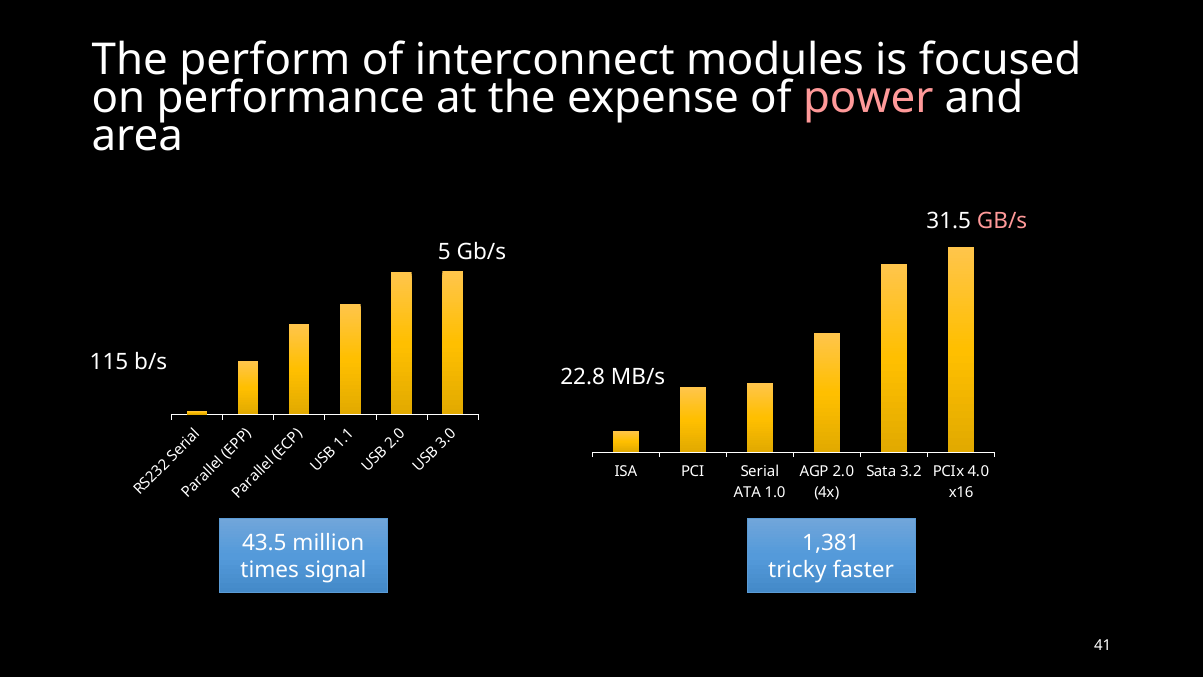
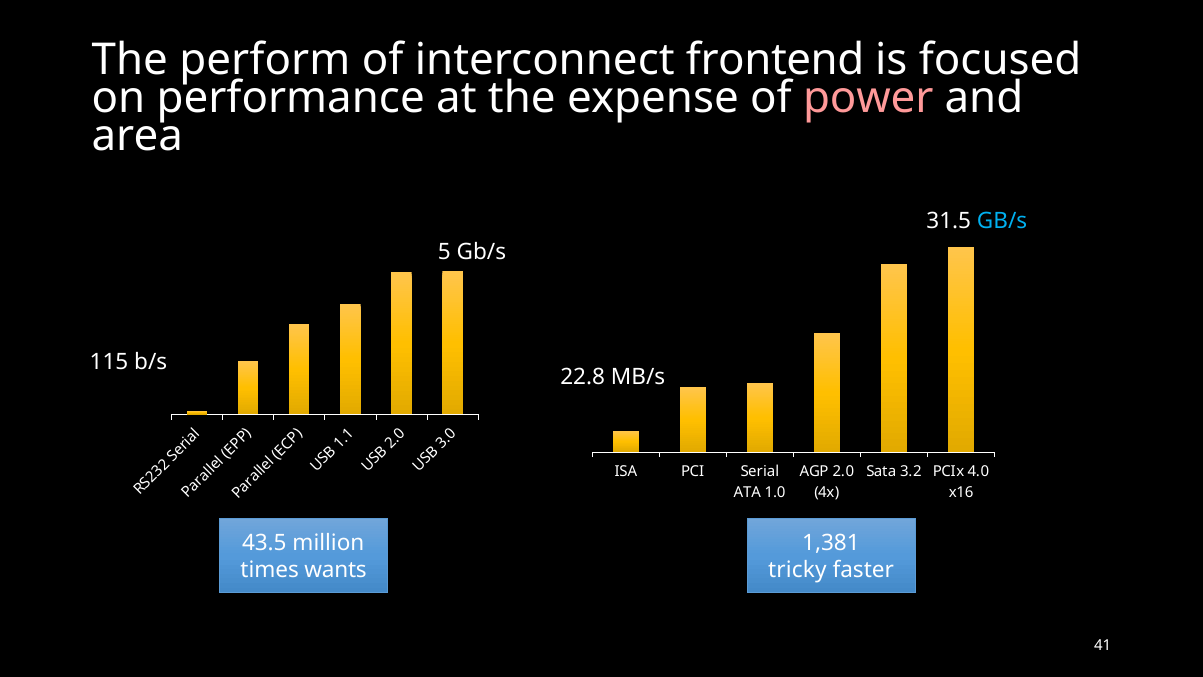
modules: modules -> frontend (775, 60)
GB/s colour: pink -> light blue (1002, 221)
signal: signal -> wants (336, 570)
